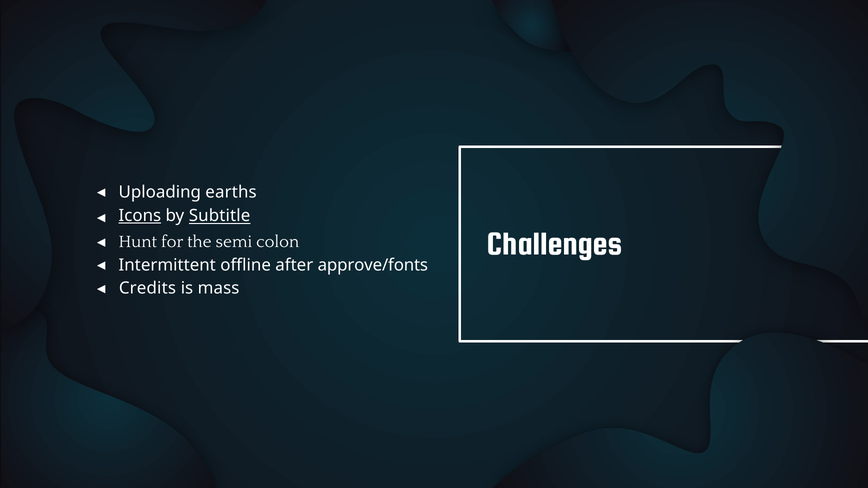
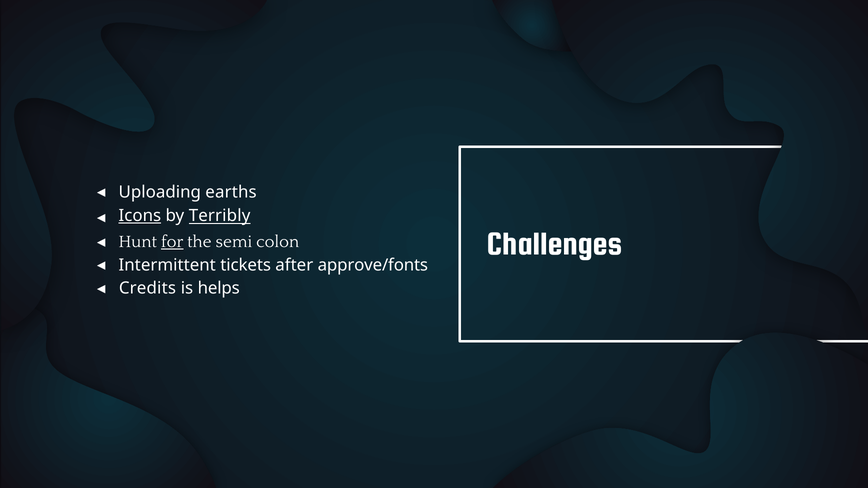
Subtitle: Subtitle -> Terribly (220, 216)
for underline: none -> present (172, 242)
offline: offline -> tickets (246, 265)
mass: mass -> helps (219, 288)
